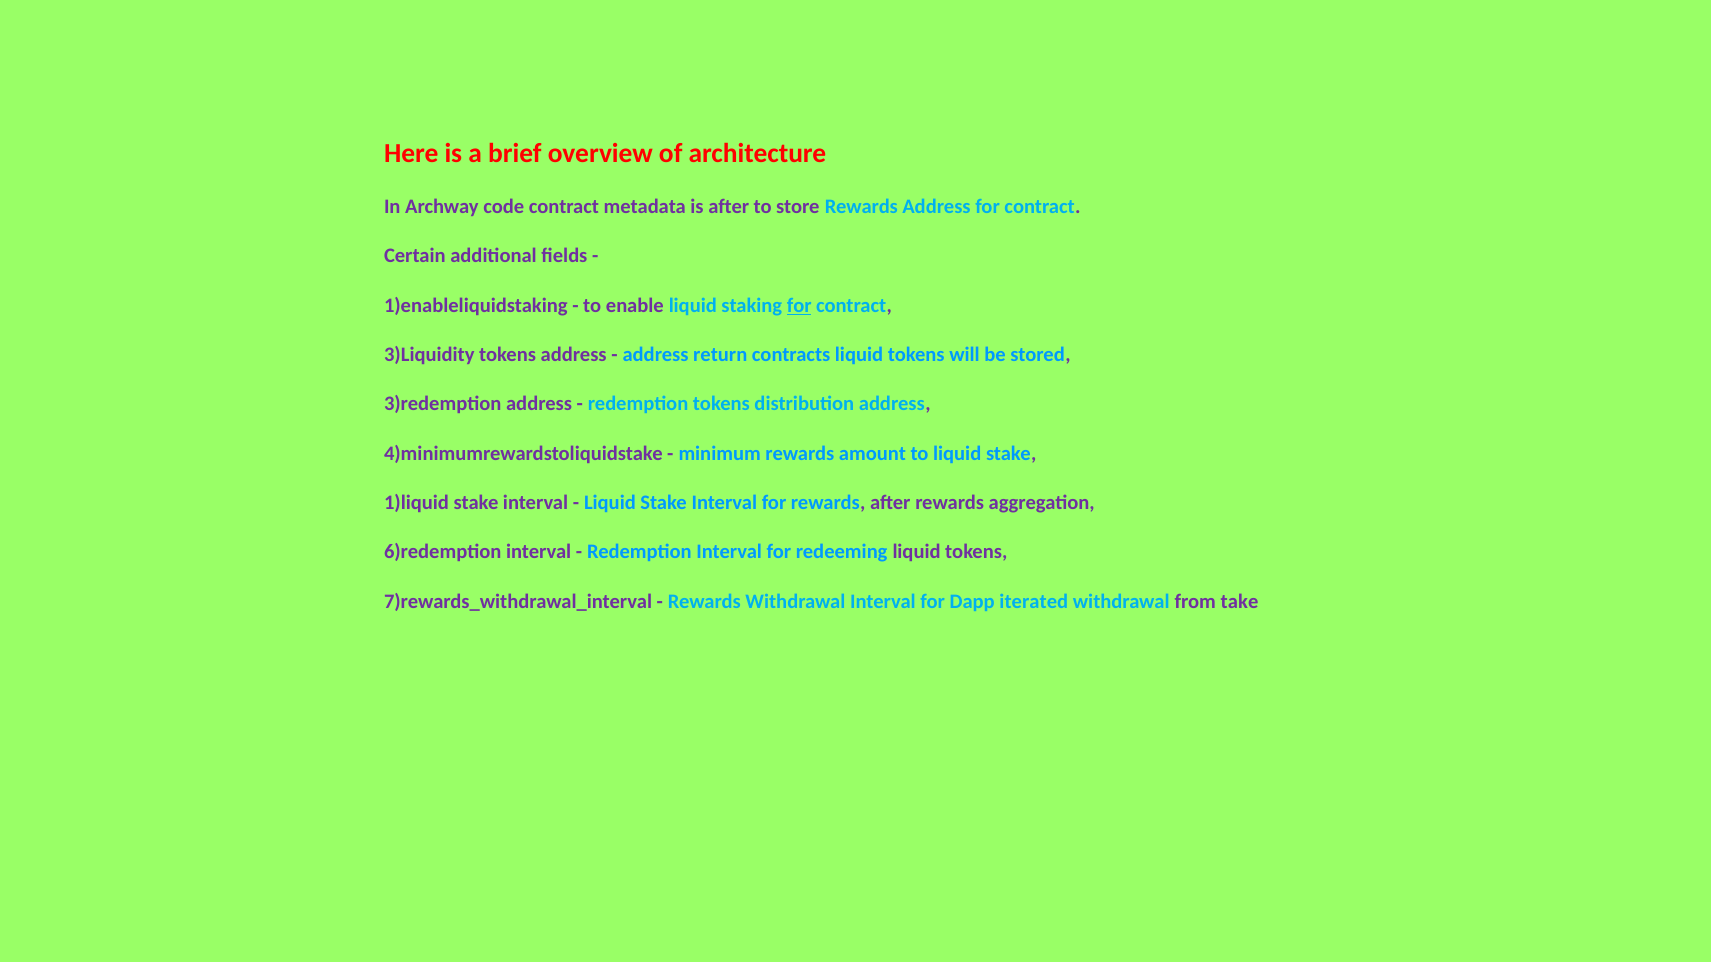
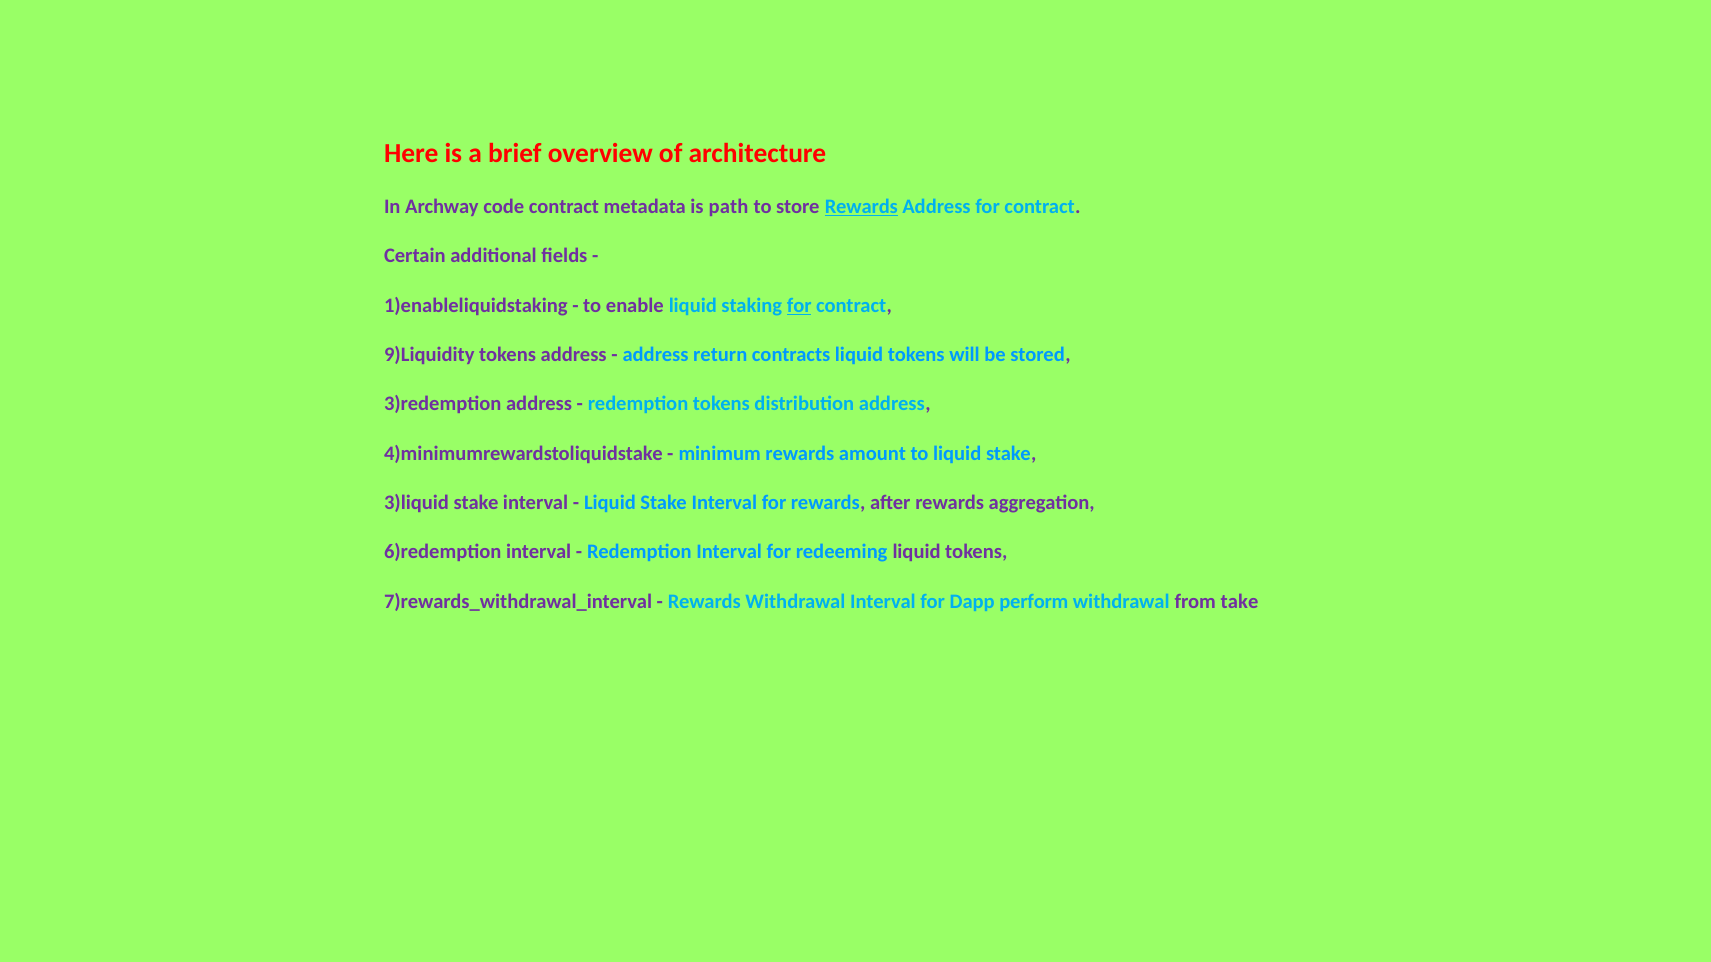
is after: after -> path (729, 207)
Rewards underline: none -> present (861, 207)
3)Liquidity: 3)Liquidity -> 9)Liquidity (429, 355)
1)liquid: 1)liquid -> 3)liquid (417, 503)
iterated: iterated -> perform (1034, 602)
